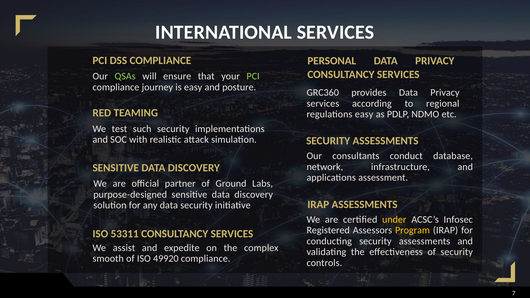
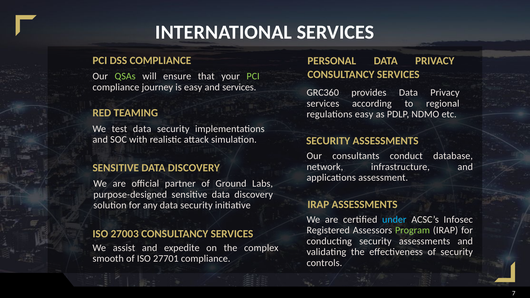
and posture: posture -> services (239, 87)
test such: such -> data (142, 129)
under colour: yellow -> light blue (394, 220)
Program colour: yellow -> light green (413, 230)
53311: 53311 -> 27003 (125, 234)
49920: 49920 -> 27701 (166, 259)
